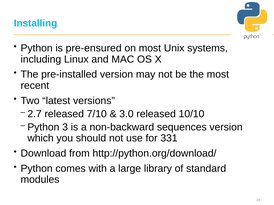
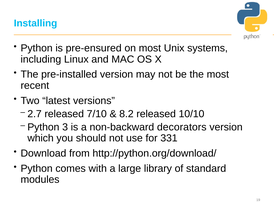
3.0: 3.0 -> 8.2 (126, 114)
sequences: sequences -> decorators (182, 127)
